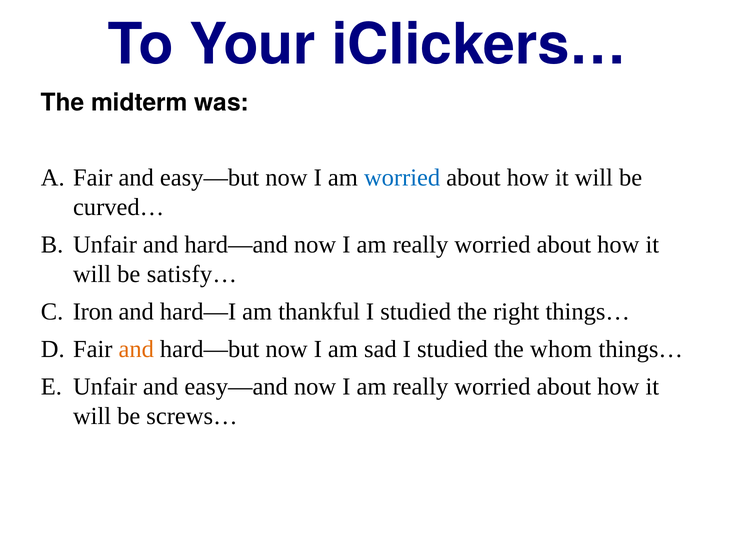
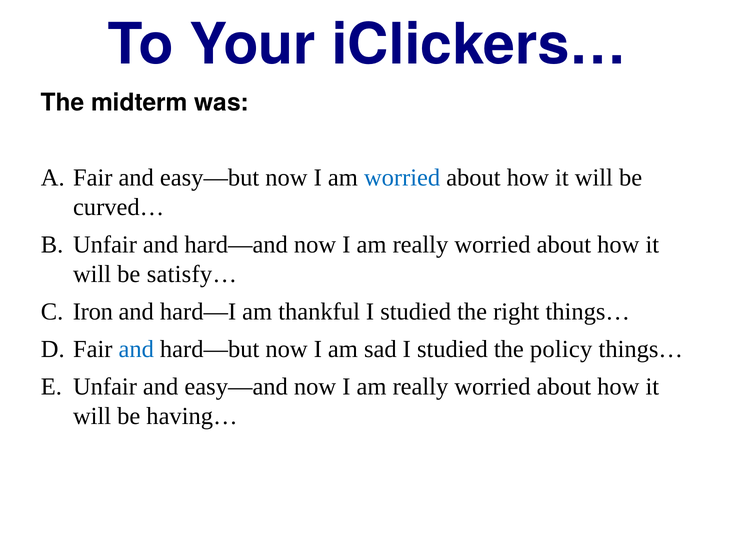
and colour: orange -> blue (136, 349)
whom: whom -> policy (561, 349)
screws…: screws… -> having… (192, 416)
